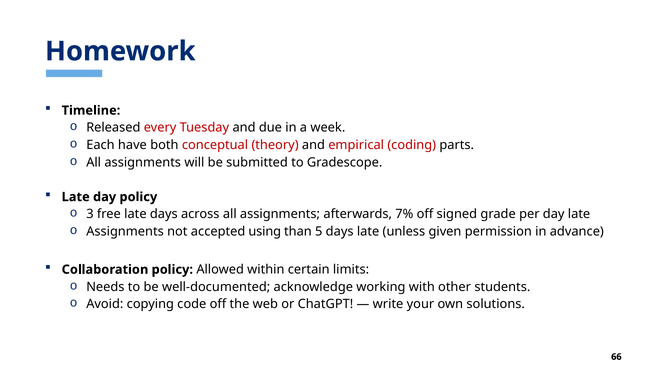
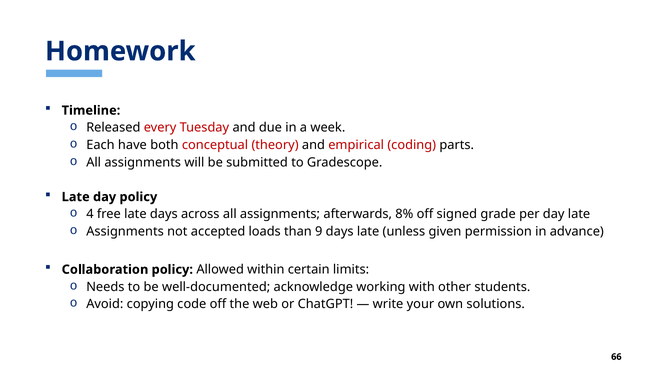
3: 3 -> 4 (90, 214)
7%: 7% -> 8% (404, 214)
using: using -> loads (265, 231)
5: 5 -> 9 (319, 231)
